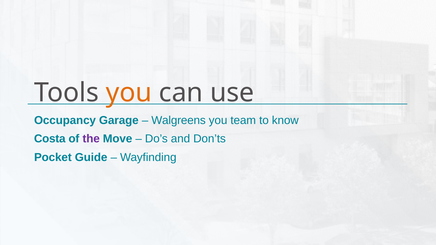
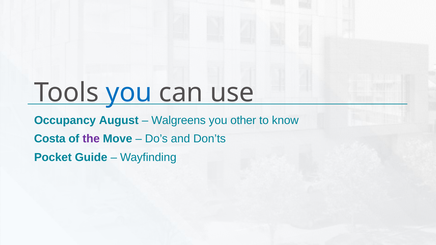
you colour: orange -> blue (129, 93)
Garage: Garage -> August (119, 120)
team: team -> other (243, 120)
